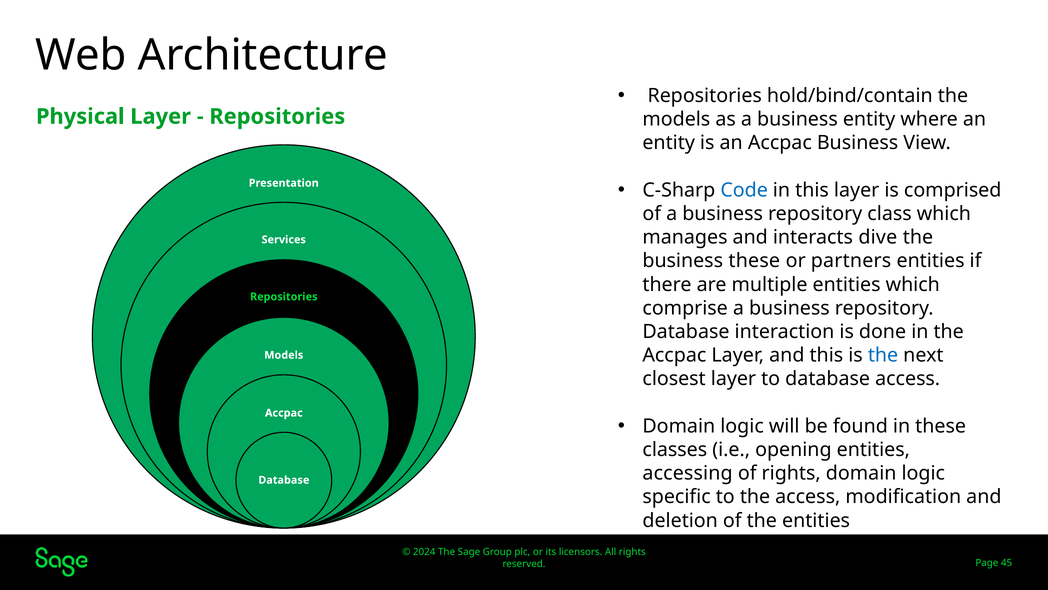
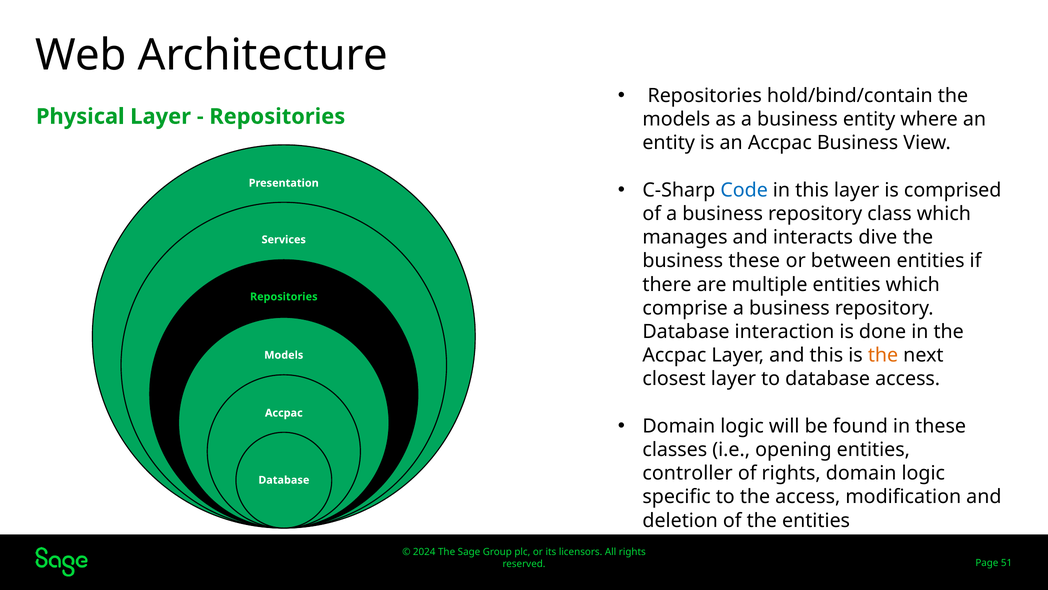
partners: partners -> between (851, 261)
the colour: blue -> orange (883, 355)
accessing: accessing -> controller (688, 473)
45: 45 -> 51 (1007, 563)
